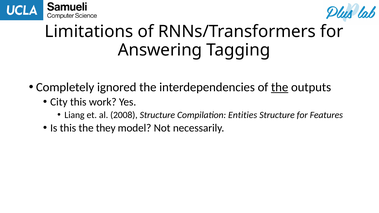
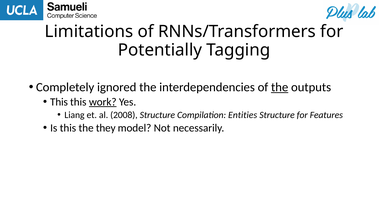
Answering: Answering -> Potentially (160, 50)
City: City -> This (59, 102)
work underline: none -> present (103, 102)
